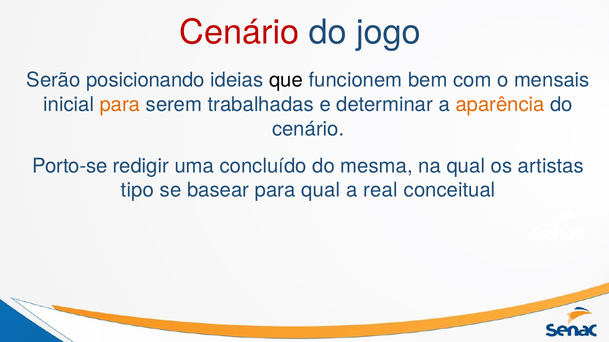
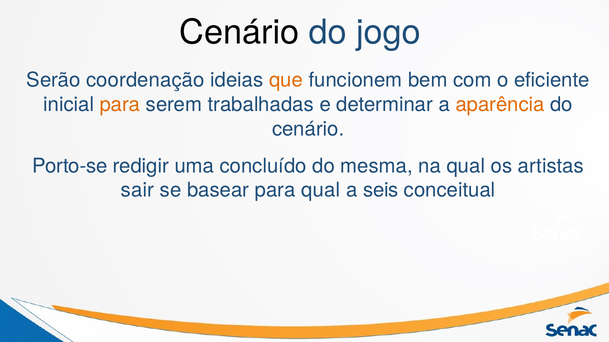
Cenário colour: red -> black (239, 32)
posicionando: posicionando -> coordenação (145, 80)
que colour: black -> orange (286, 80)
mensais: mensais -> eficiente (552, 80)
tipo: tipo -> sair (137, 191)
real: real -> seis (381, 191)
